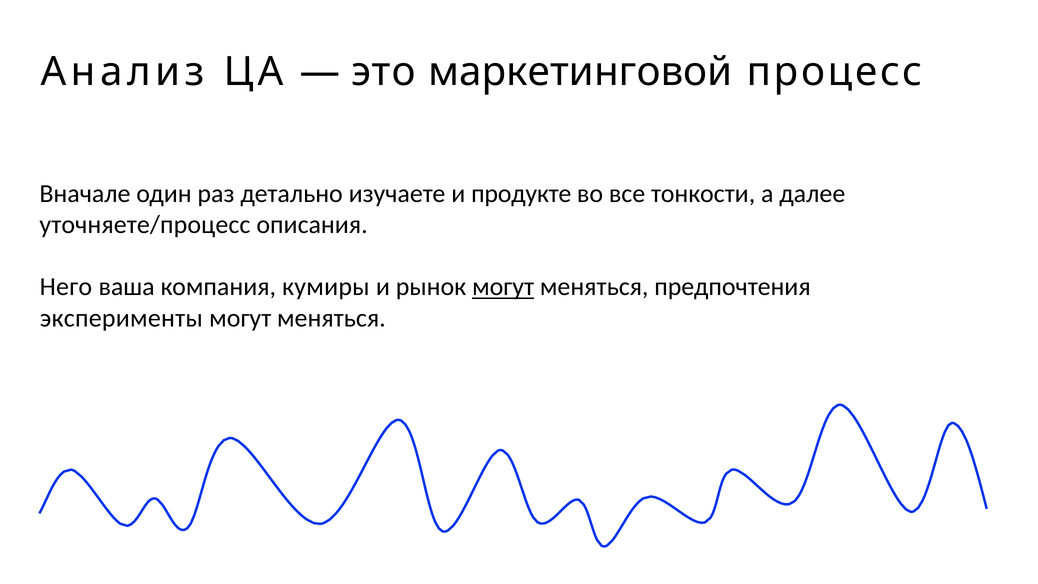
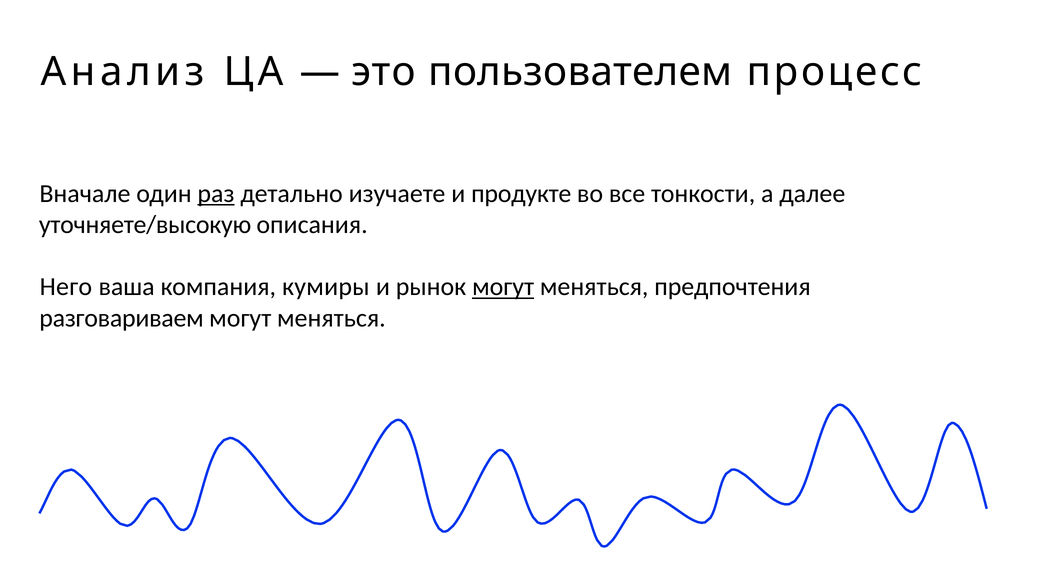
маркетинговой: маркетинговой -> пользователем (580, 72)
раз underline: none -> present (216, 193)
уточняете/процесс: уточняете/процесс -> уточняете/высокую (145, 225)
эксперименты: эксперименты -> разговариваем (122, 318)
